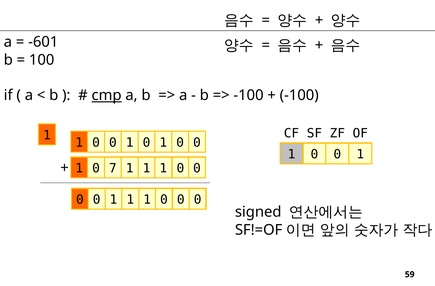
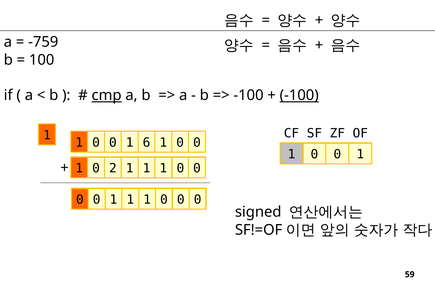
-601: -601 -> -759 (43, 42)
-100 underline: none -> present (299, 95)
0: 0 -> 6 (147, 142)
7: 7 -> 2 (113, 168)
